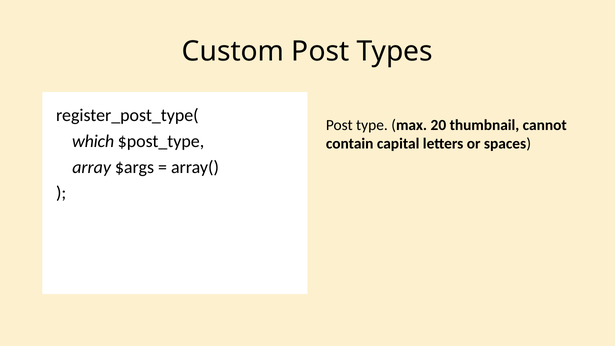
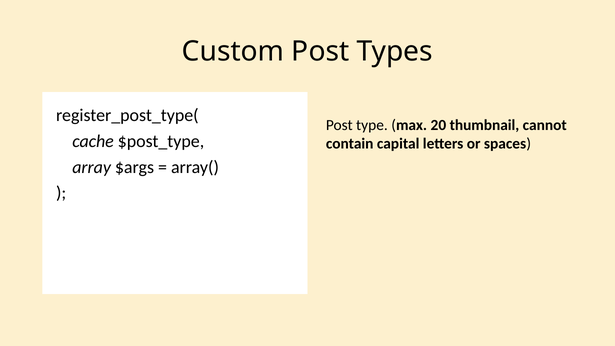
which: which -> cache (93, 141)
